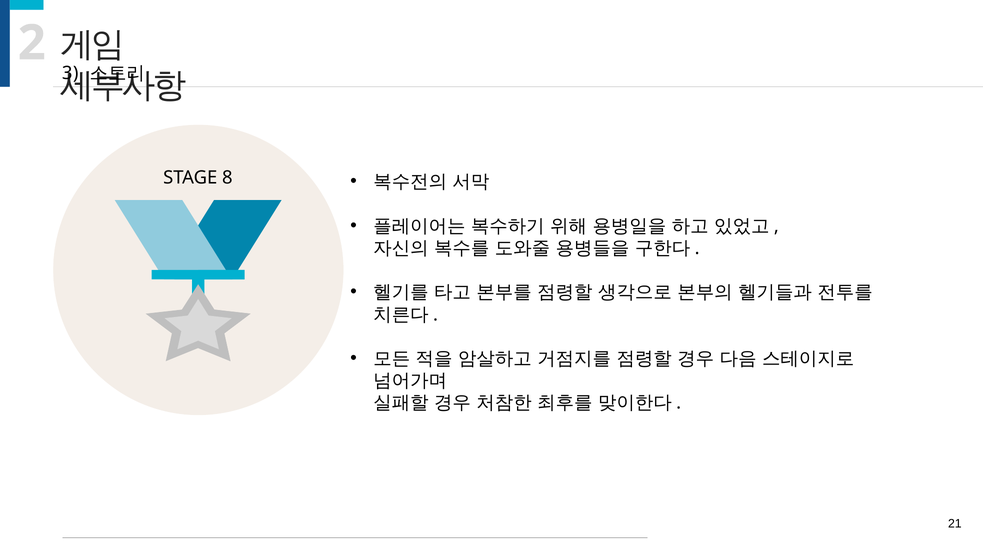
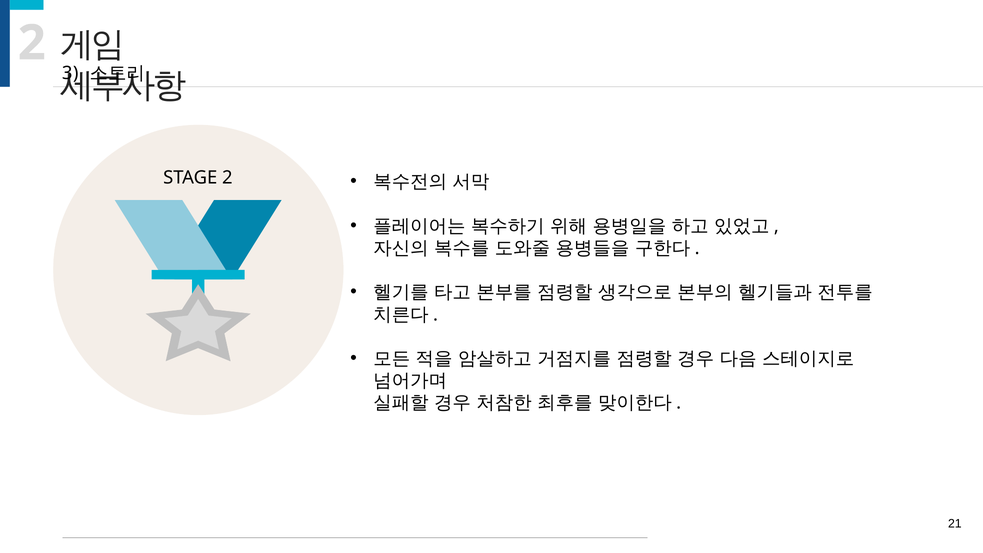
STAGE 8: 8 -> 2 (227, 177)
